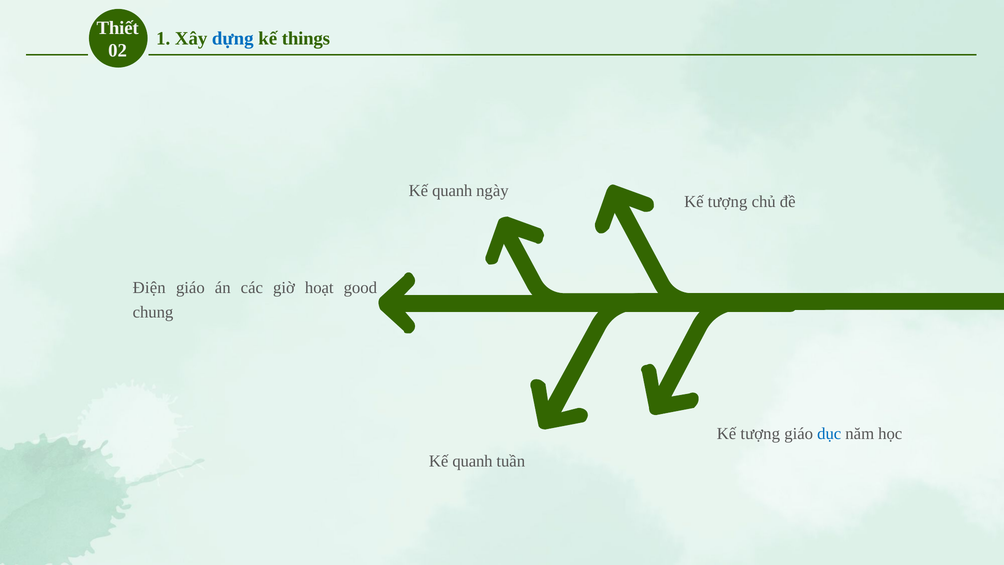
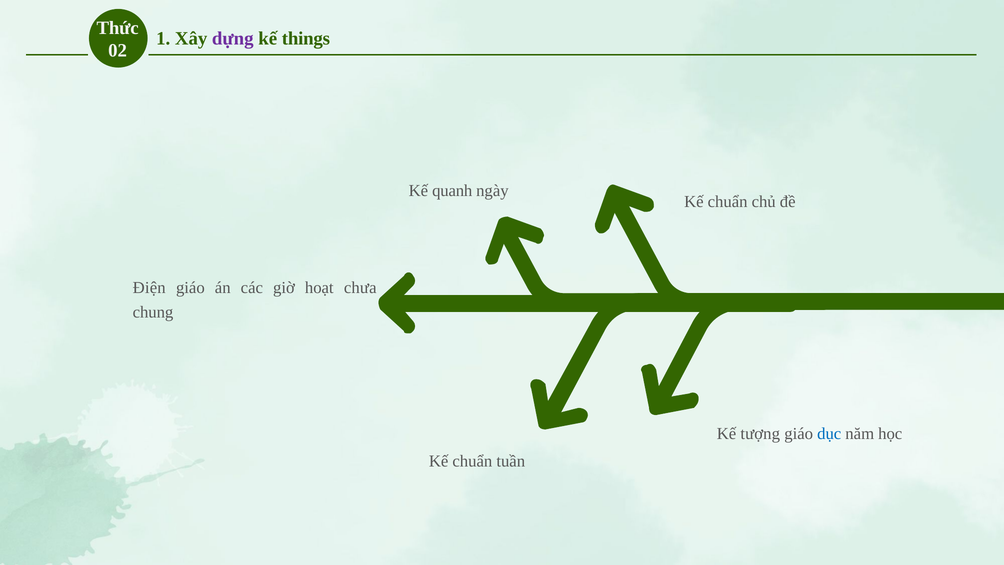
Thiết: Thiết -> Thức (118, 28)
dựng colour: blue -> purple (233, 39)
tượng: tượng -> chuẩn (728, 202)
good: good -> chưa (360, 288)
quanh: quanh -> chuẩn (472, 461)
